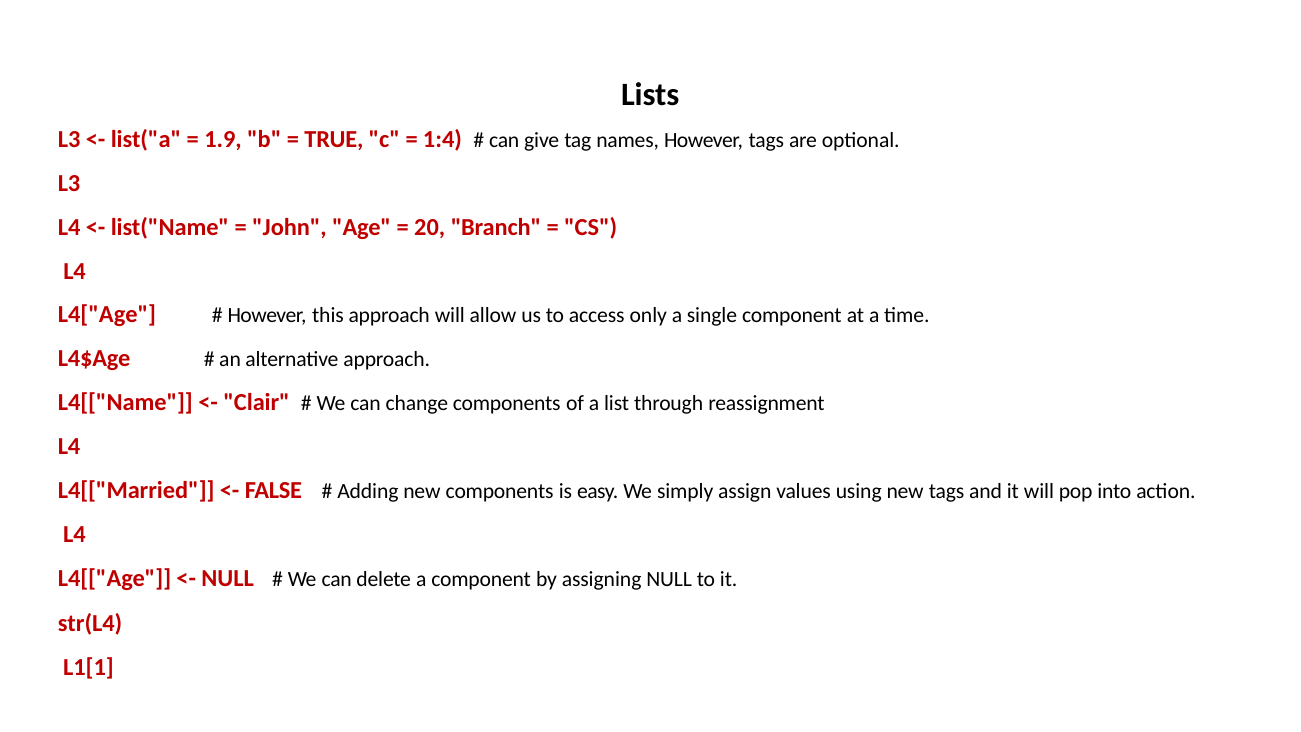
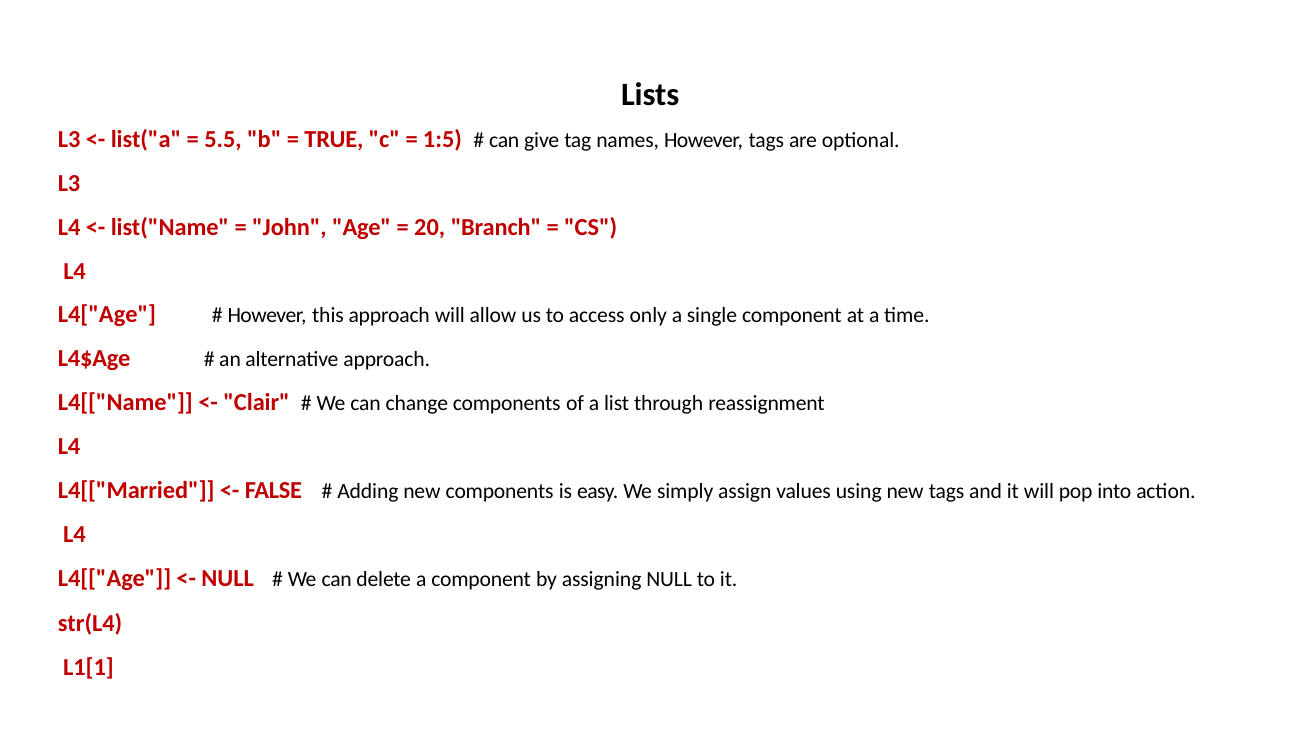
1.9: 1.9 -> 5.5 (223, 139)
1:4: 1:4 -> 1:5 (442, 139)
